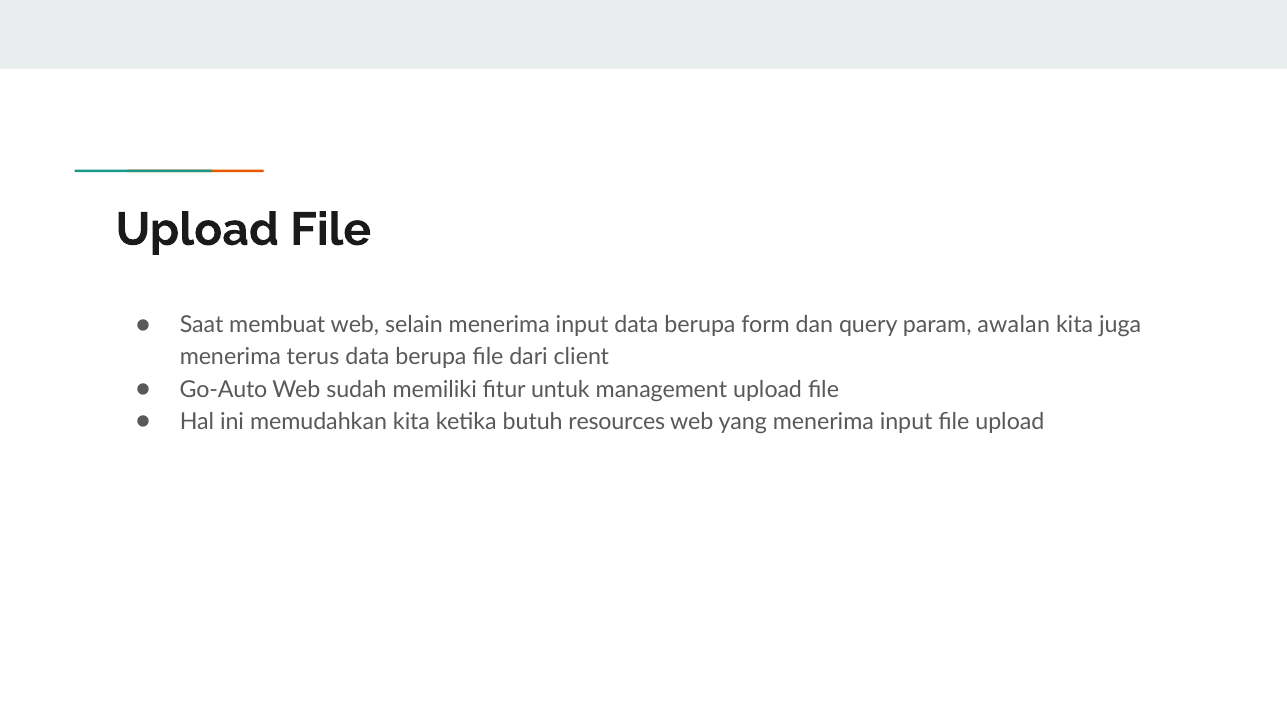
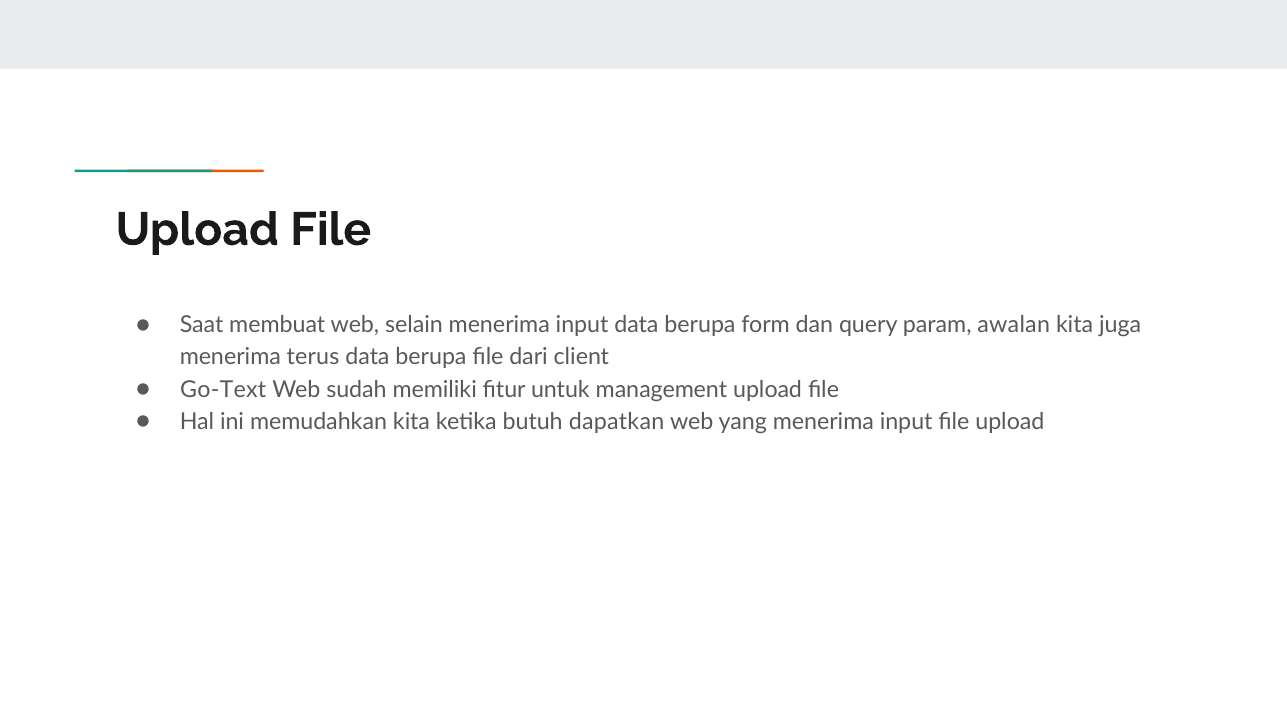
Go-Auto: Go-Auto -> Go-Text (223, 389)
resources: resources -> dapatkan (617, 421)
